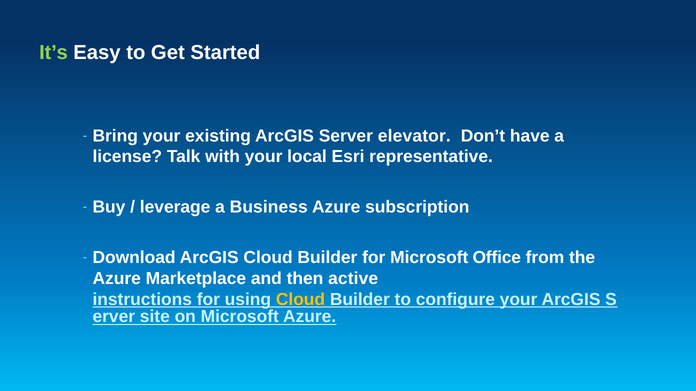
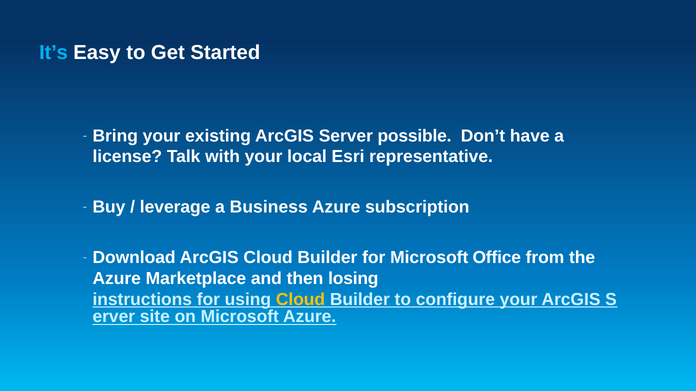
It’s colour: light green -> light blue (54, 53)
elevator: elevator -> possible (415, 136)
active: active -> losing (353, 279)
